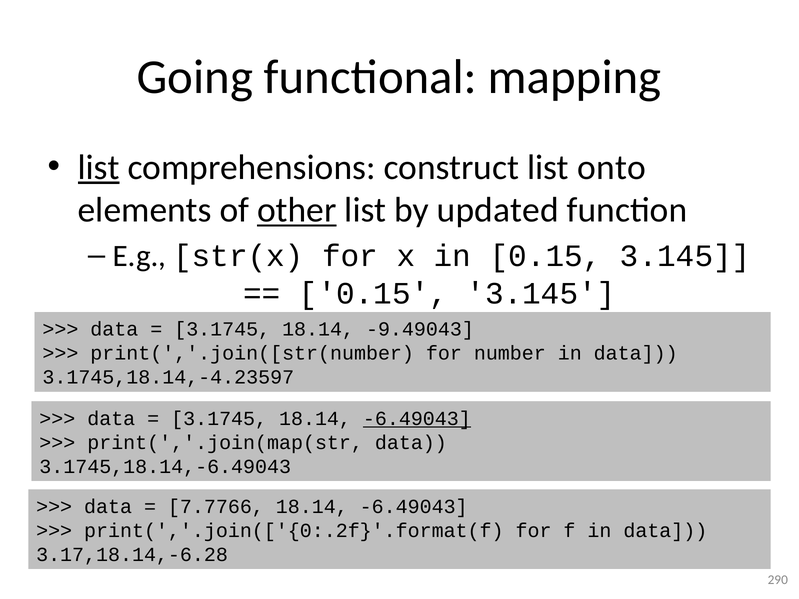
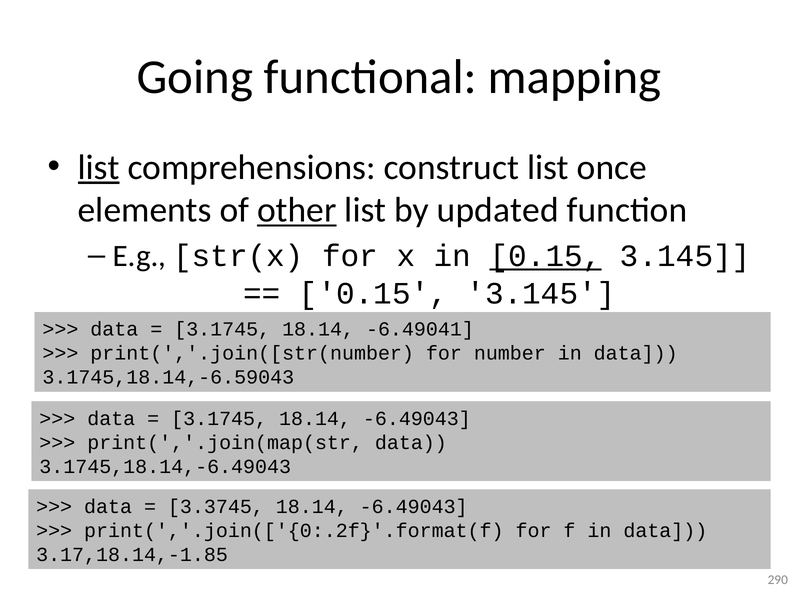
onto: onto -> once (612, 168)
0.15 underline: none -> present (546, 256)
-9.49043: -9.49043 -> -6.49041 (420, 329)
3.1745,18.14,-4.23597: 3.1745,18.14,-4.23597 -> 3.1745,18.14,-6.59043 (168, 377)
-6.49043 underline: present -> none (417, 419)
7.7766: 7.7766 -> 3.3745 (216, 507)
3.17,18.14,-6.28: 3.17,18.14,-6.28 -> 3.17,18.14,-1.85 (132, 555)
